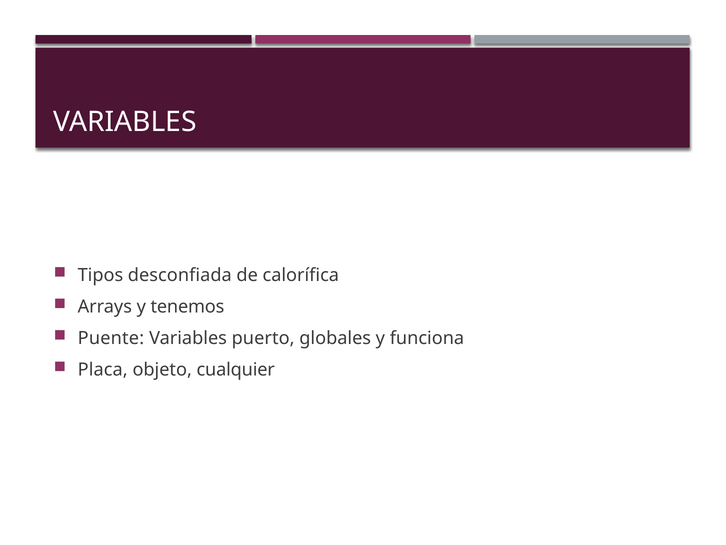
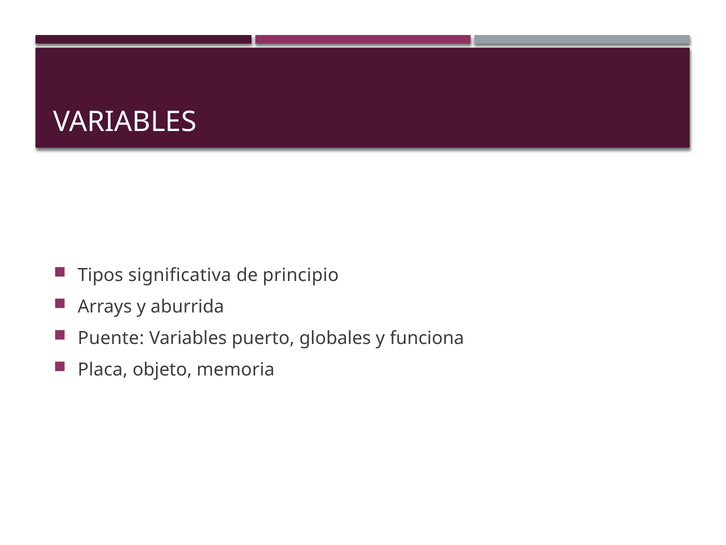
desconfiada: desconfiada -> significativa (180, 275)
calorífica: calorífica -> principio (301, 275)
tenemos: tenemos -> aburrida (187, 307)
cualquier: cualquier -> memoria (236, 370)
